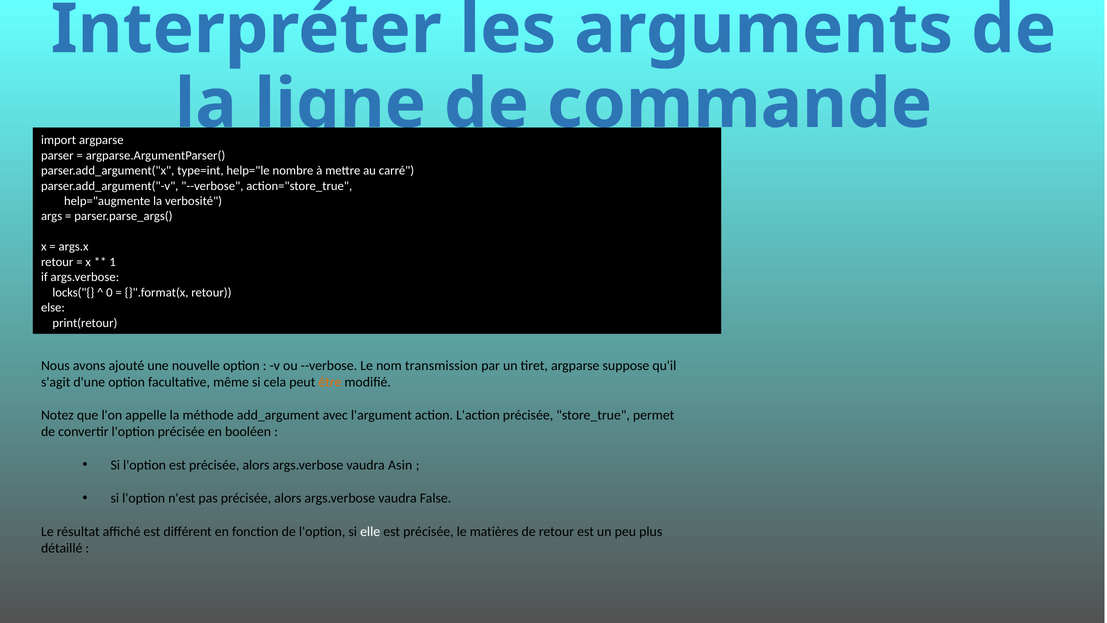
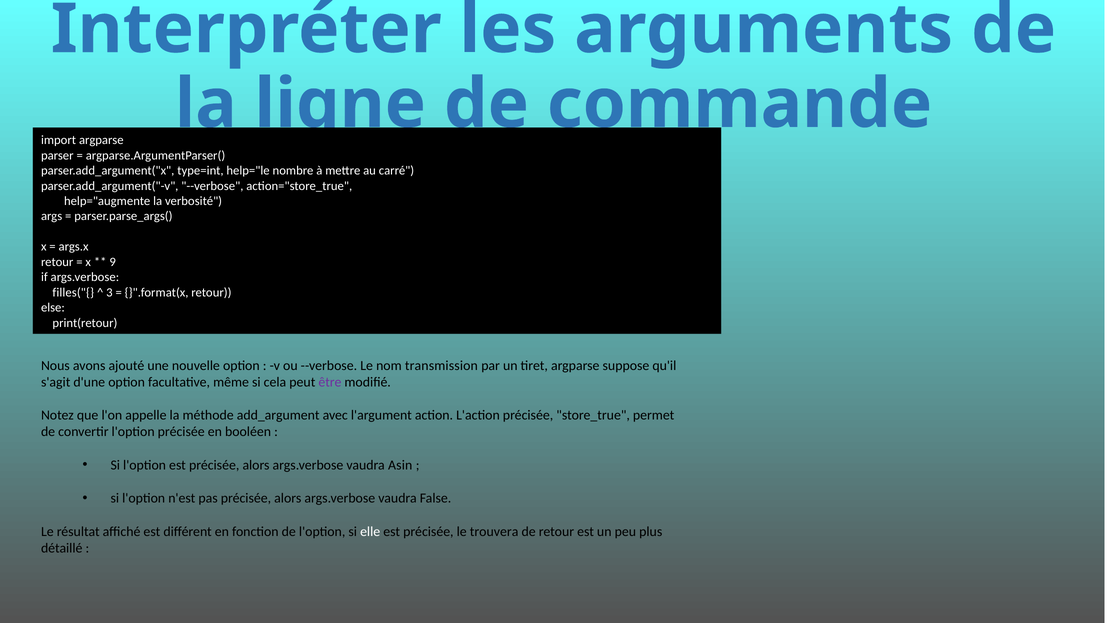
1: 1 -> 9 (113, 262)
locks("{: locks("{ -> filles("{ (73, 292)
0: 0 -> 3 (109, 292)
être colour: orange -> purple (330, 382)
matières: matières -> trouvera (494, 531)
